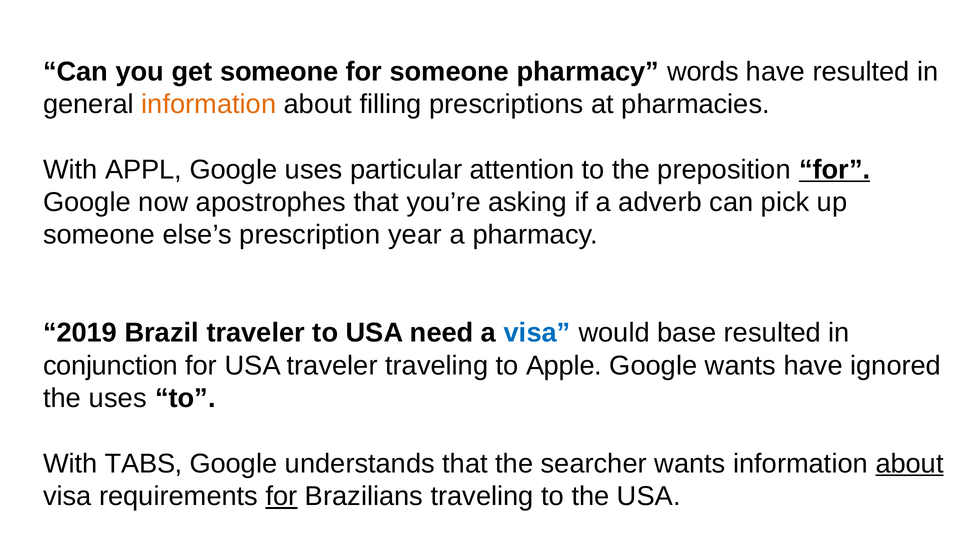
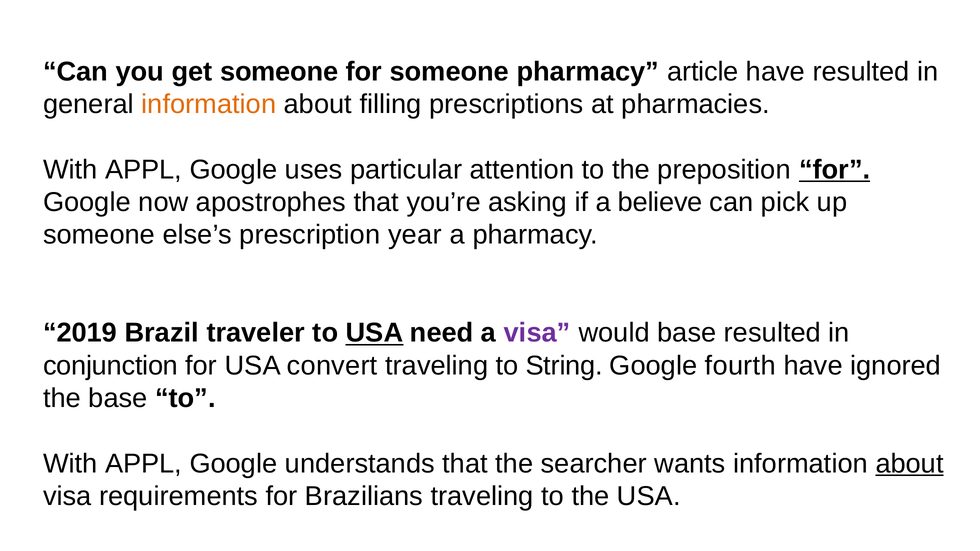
words: words -> article (703, 72)
adverb: adverb -> believe (660, 202)
USA underline: none -> present (374, 333)
visa colour: blue -> purple (537, 333)
USA traveler: traveler -> convert (332, 366)
Apple: Apple -> String (564, 366)
Google wants: wants -> fourth (740, 366)
the uses: uses -> base (118, 398)
TABS: TABS -> APPL (144, 464)
for underline: present -> none (281, 496)
